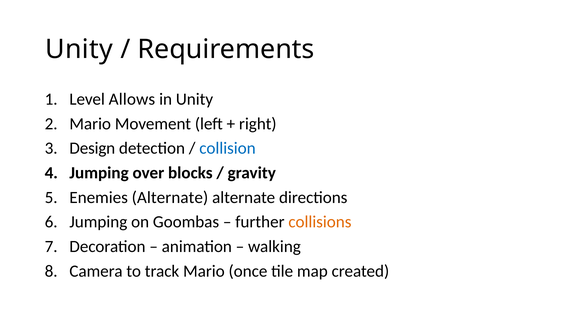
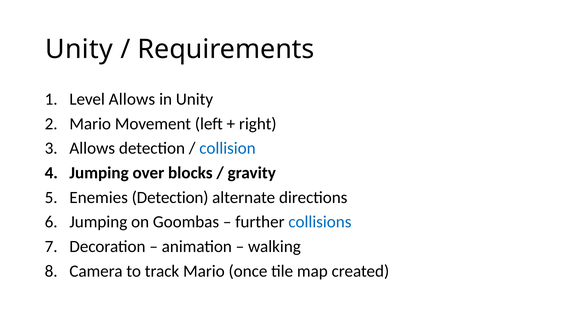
Design: Design -> Allows (92, 148)
Enemies Alternate: Alternate -> Detection (170, 197)
collisions colour: orange -> blue (320, 222)
